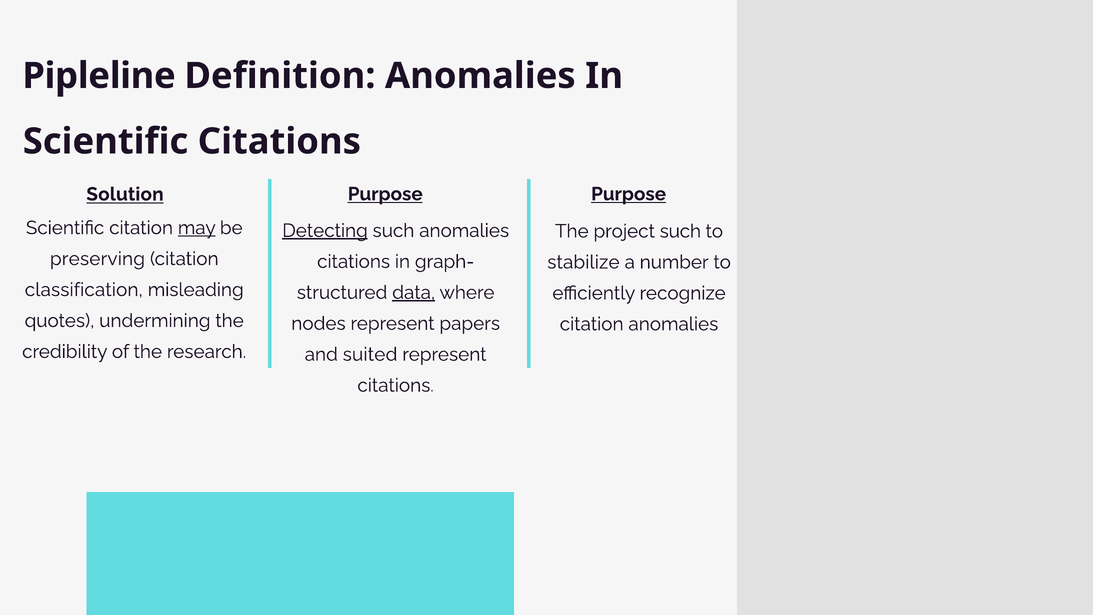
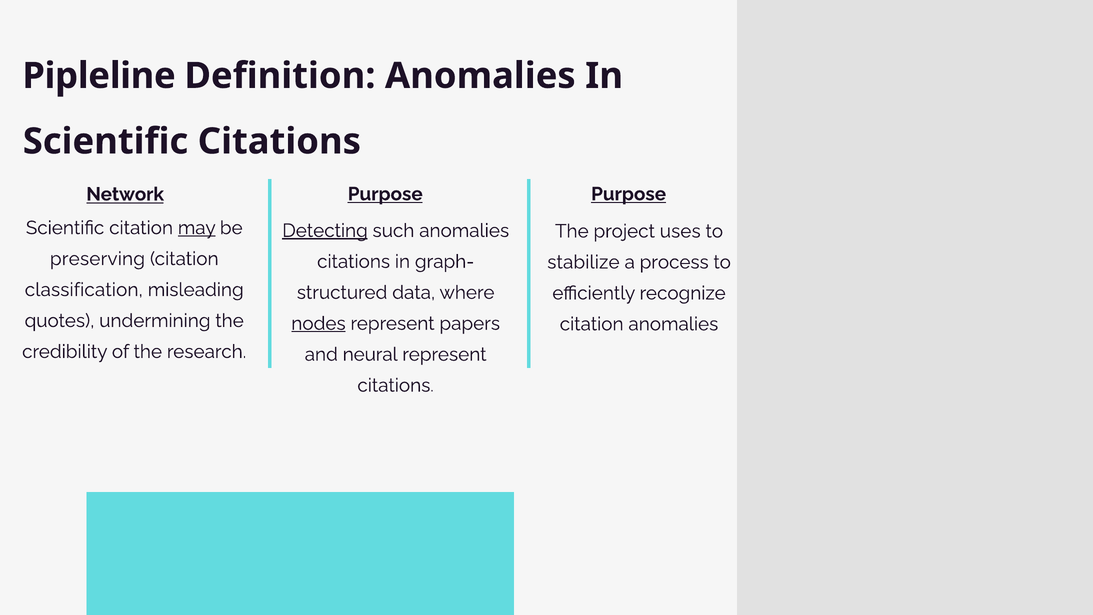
Solution: Solution -> Network (125, 194)
project such: such -> uses (680, 231)
number: number -> process (674, 262)
data underline: present -> none (414, 292)
nodes underline: none -> present (318, 323)
suited: suited -> neural (370, 354)
